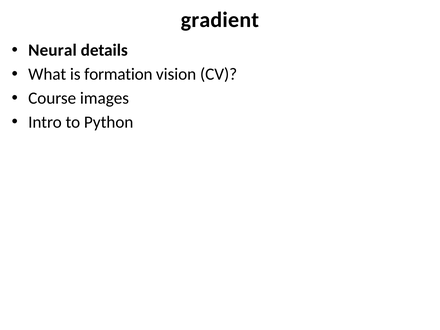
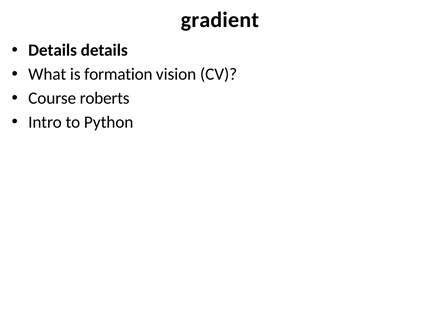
Neural: Neural -> Details (53, 50)
images: images -> roberts (105, 98)
